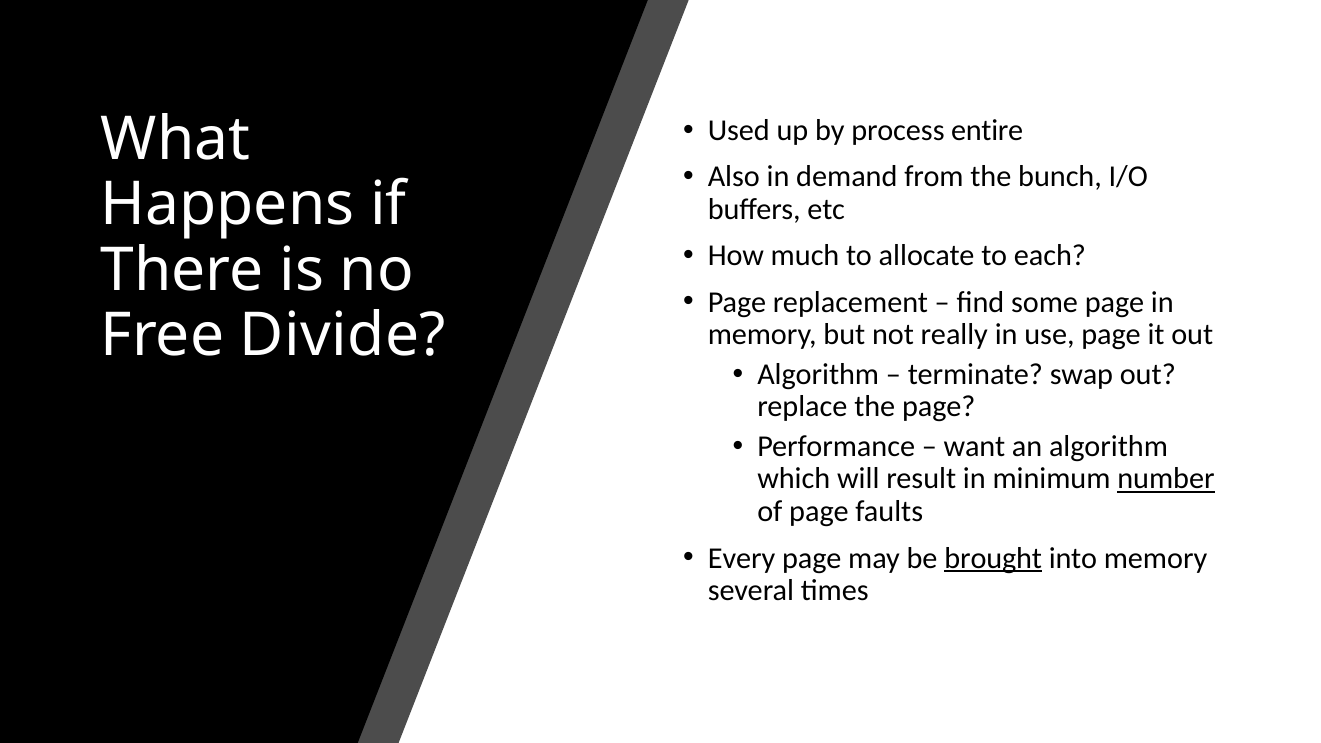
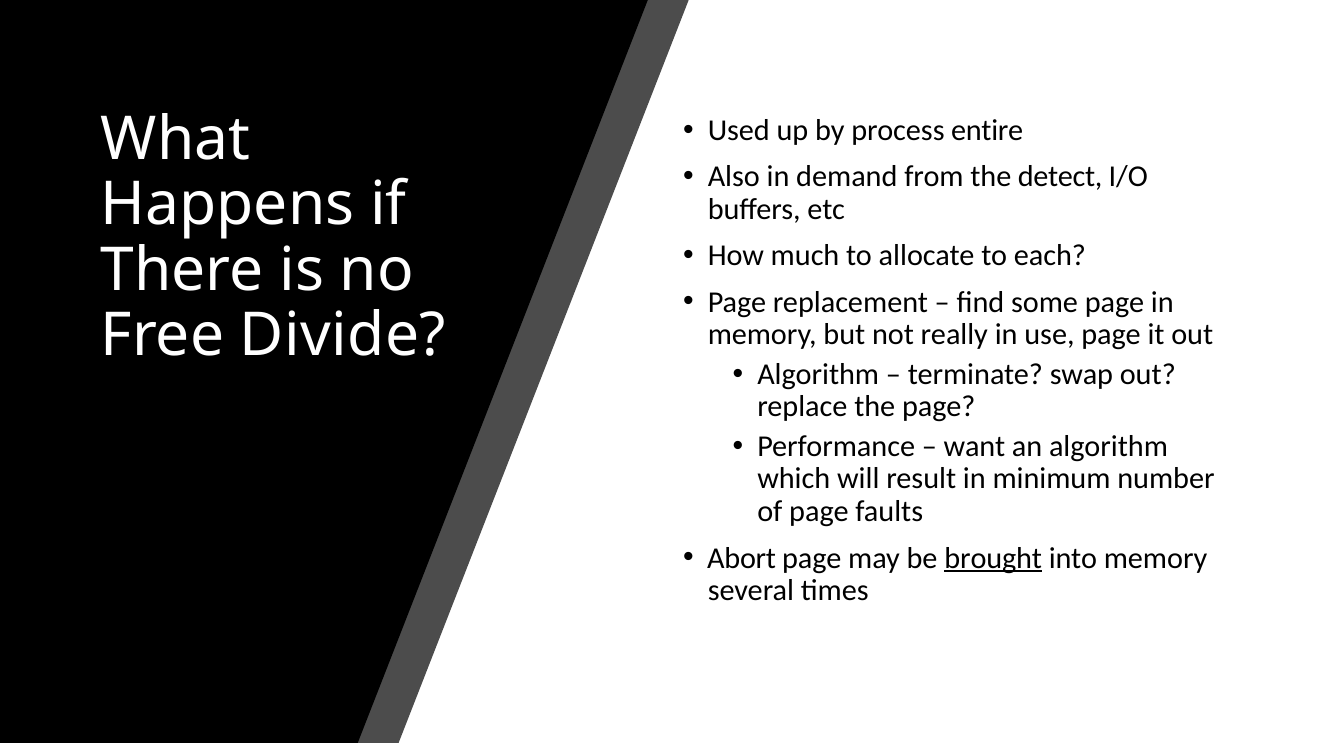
bunch: bunch -> detect (1060, 177)
number underline: present -> none (1166, 479)
Every: Every -> Abort (742, 558)
